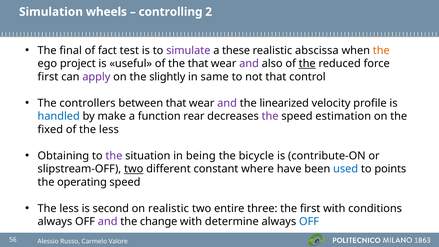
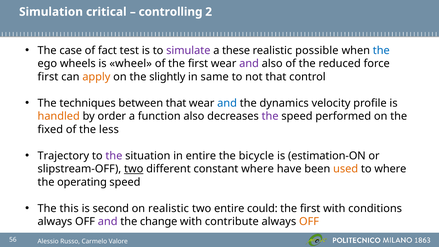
wheels: wheels -> critical (106, 12)
final: final -> case (71, 50)
abscissa: abscissa -> possible (317, 50)
the colour: orange -> blue (381, 50)
project: project -> wheels (78, 64)
useful: useful -> wheel (131, 64)
of the that: that -> first (198, 64)
the underline: present -> none (307, 64)
apply colour: purple -> orange (96, 77)
controllers: controllers -> techniques (88, 103)
and colour: purple -> blue (227, 103)
linearized: linearized -> dynamics (284, 103)
handled colour: blue -> orange (59, 116)
make: make -> order (112, 116)
function rear: rear -> also (194, 116)
estimation: estimation -> performed (343, 116)
Obtaining: Obtaining -> Trajectory (63, 156)
in being: being -> entire (201, 156)
contribute-ON: contribute-ON -> estimation-ON (327, 156)
used colour: blue -> orange (346, 169)
to points: points -> where (390, 169)
less: less -> this (69, 208)
three: three -> could (262, 208)
determine: determine -> contribute (232, 222)
OFF colour: blue -> orange (309, 222)
